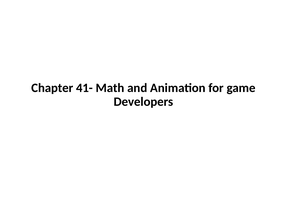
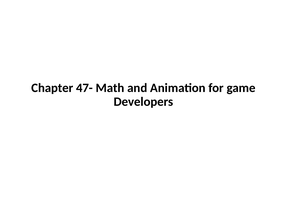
41-: 41- -> 47- (84, 88)
